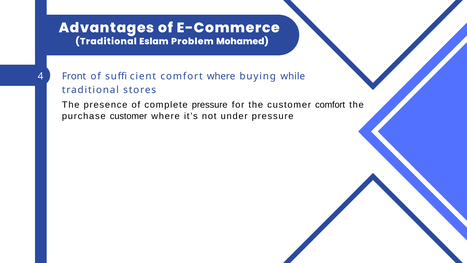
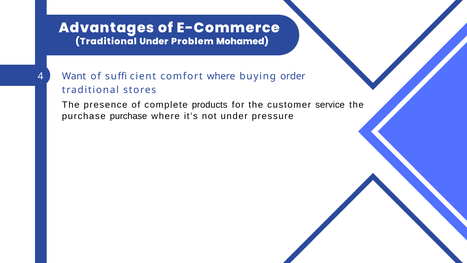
Traditional Eslam: Eslam -> Under (154, 42)
Front: Front -> Want (74, 76)
while: while -> order (293, 76)
complete pressure: pressure -> products (210, 105)
customer comfort: comfort -> service (330, 105)
purchase customer: customer -> purchase (129, 116)
